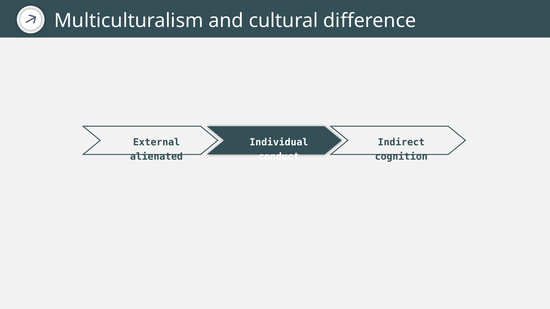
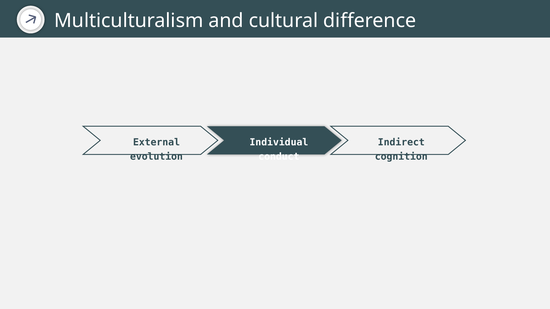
alienated: alienated -> evolution (156, 157)
